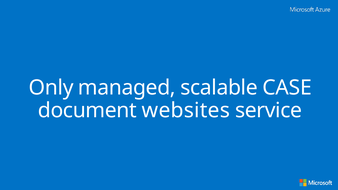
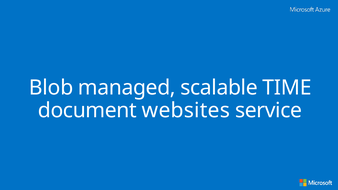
Only: Only -> Blob (51, 88)
CASE: CASE -> TIME (287, 88)
